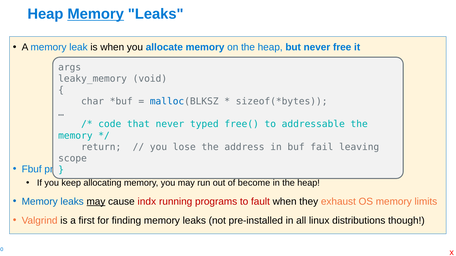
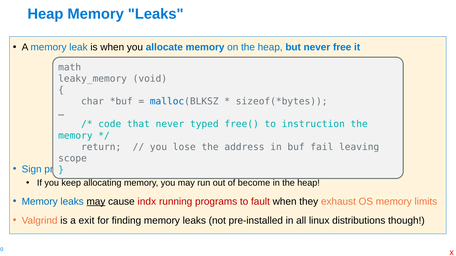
Memory underline: present -> none (96, 14)
args: args -> math (70, 67)
addressable: addressable -> instruction (313, 124)
Fbuf: Fbuf -> Sign (32, 170)
first: first -> exit (87, 221)
